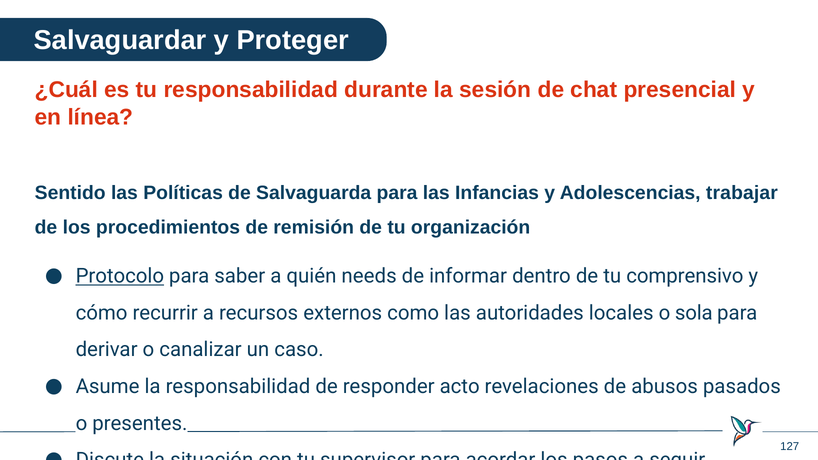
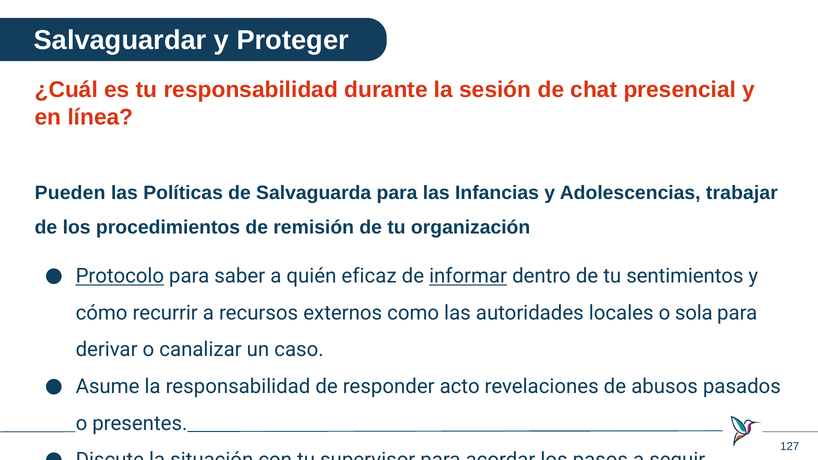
Sentido: Sentido -> Pueden (70, 193)
needs: needs -> eficaz (369, 276)
informar underline: none -> present (468, 276)
comprensivo: comprensivo -> sentimientos (685, 276)
